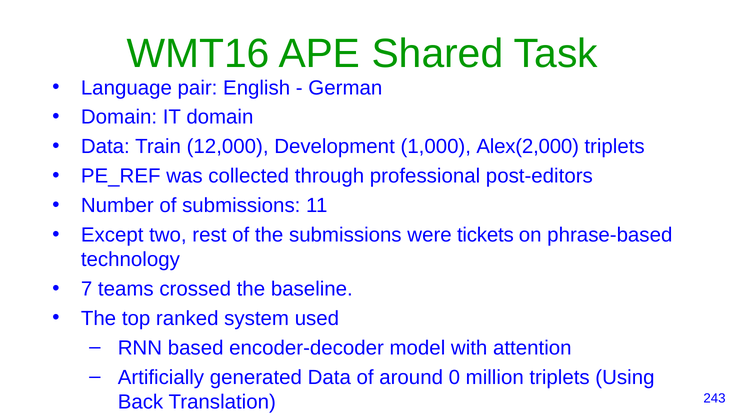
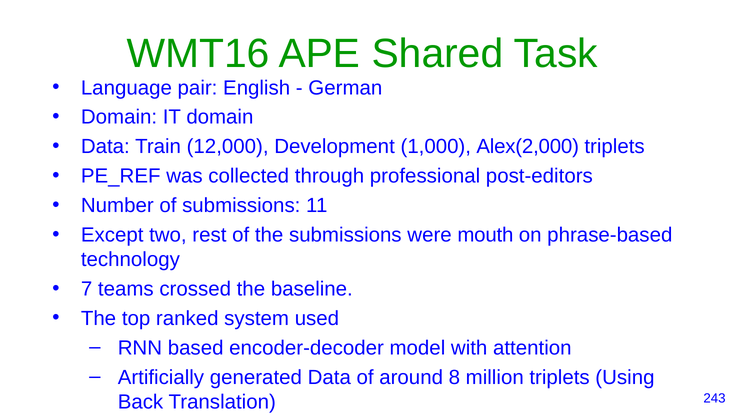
tickets: tickets -> mouth (485, 235)
0: 0 -> 8 (454, 377)
